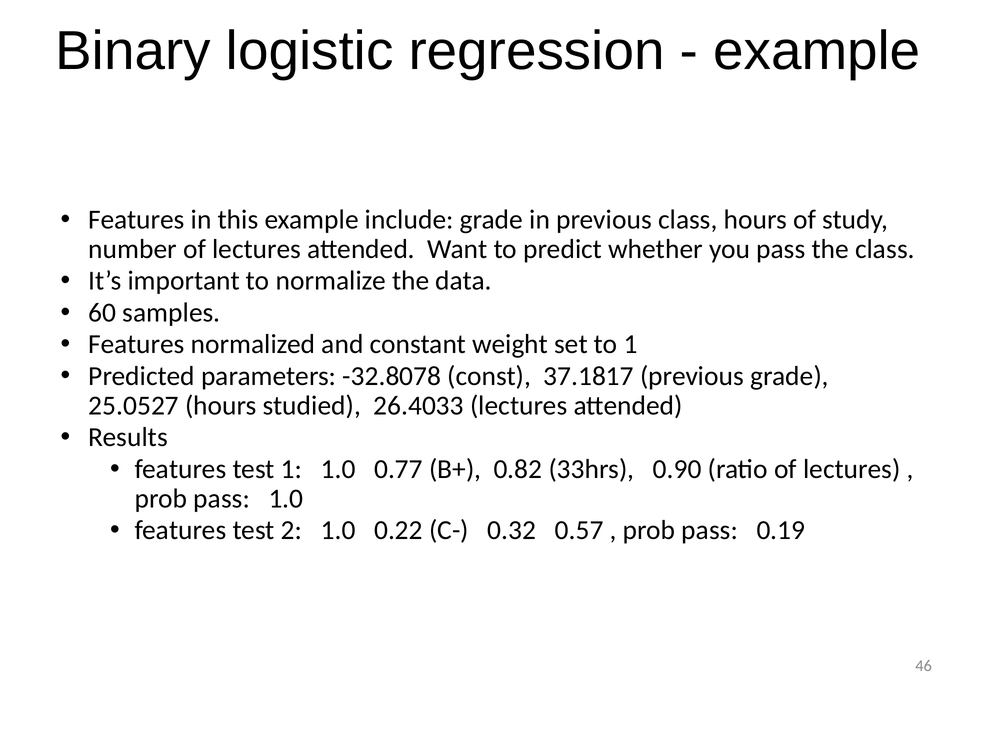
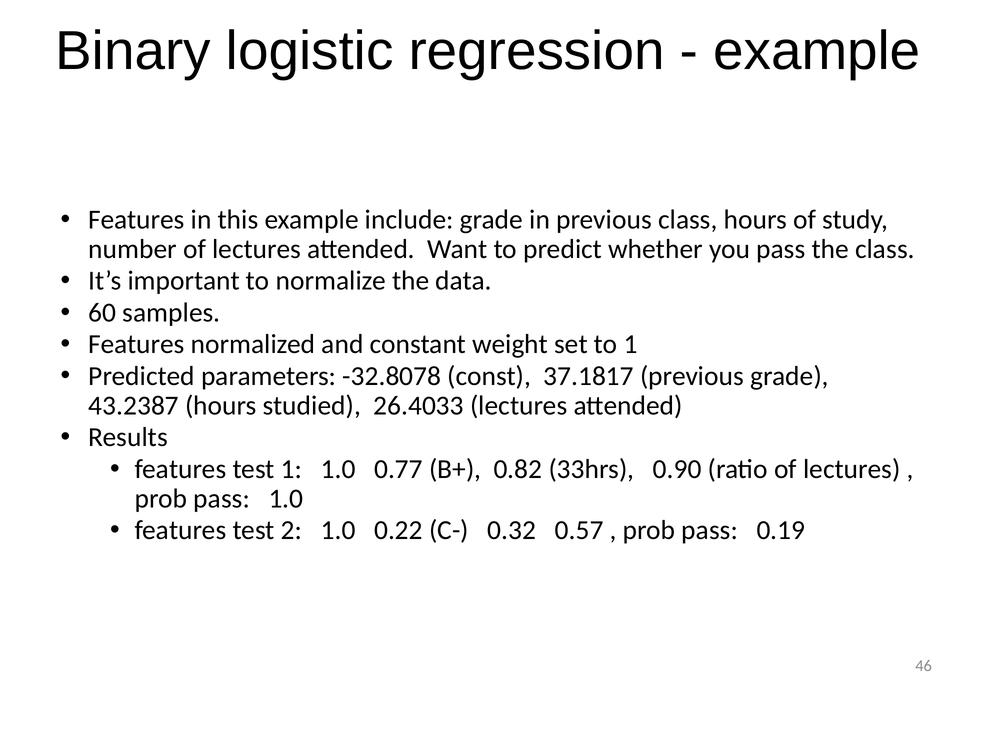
25.0527: 25.0527 -> 43.2387 (134, 406)
